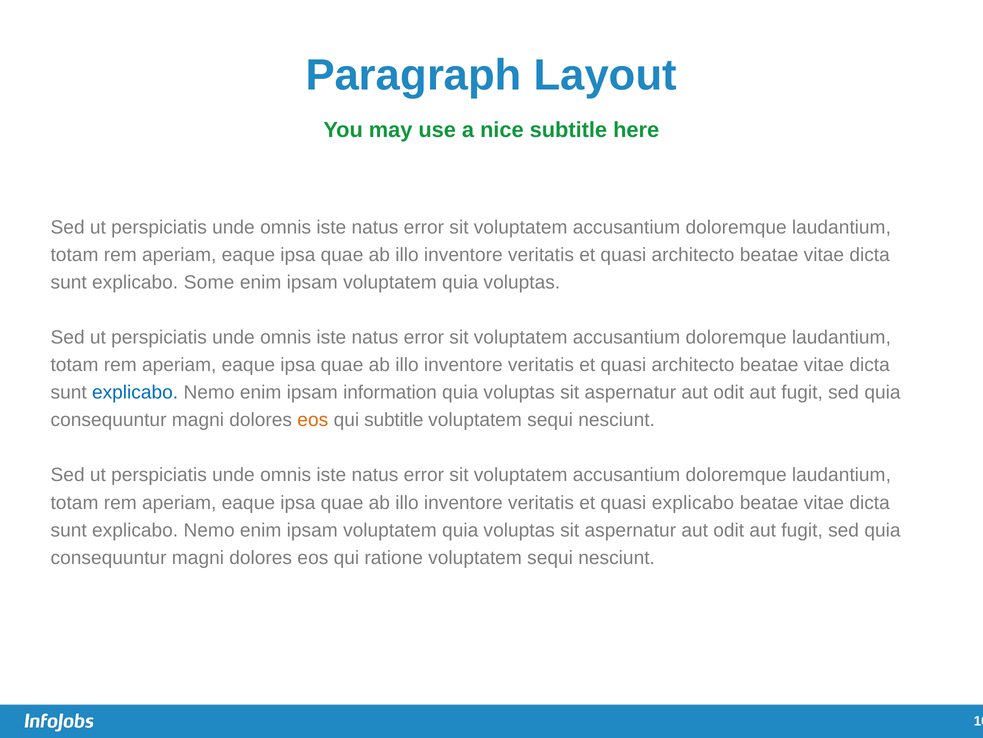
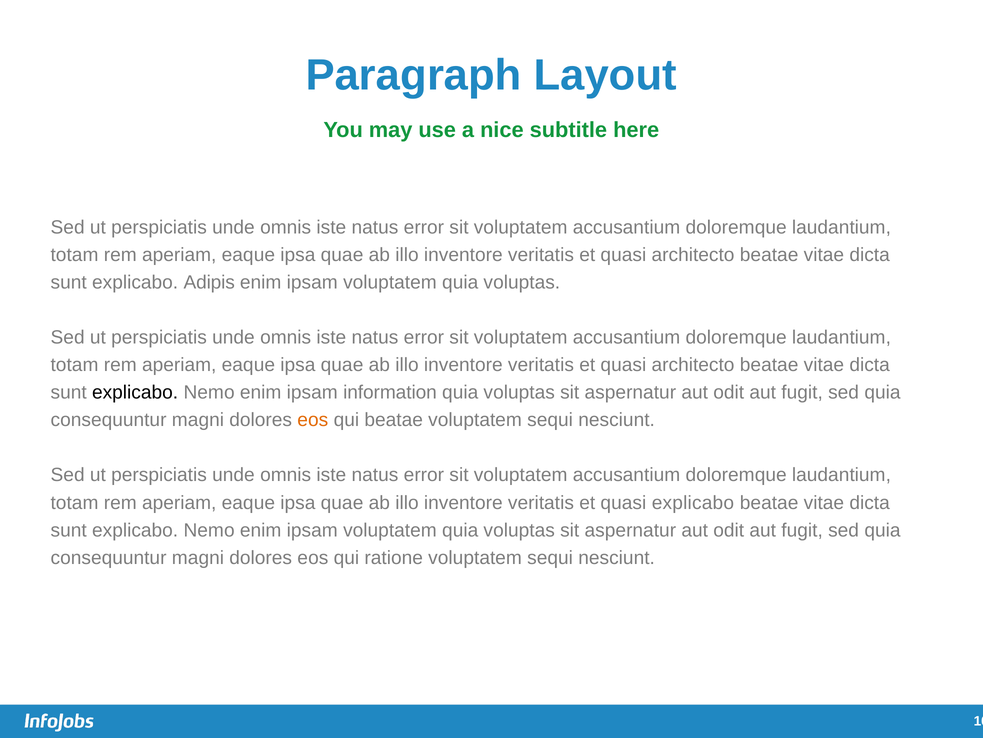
Some: Some -> Adipis (209, 282)
explicabo colour: blue -> black (135, 392)
qui subtitle: subtitle -> beatae (394, 420)
